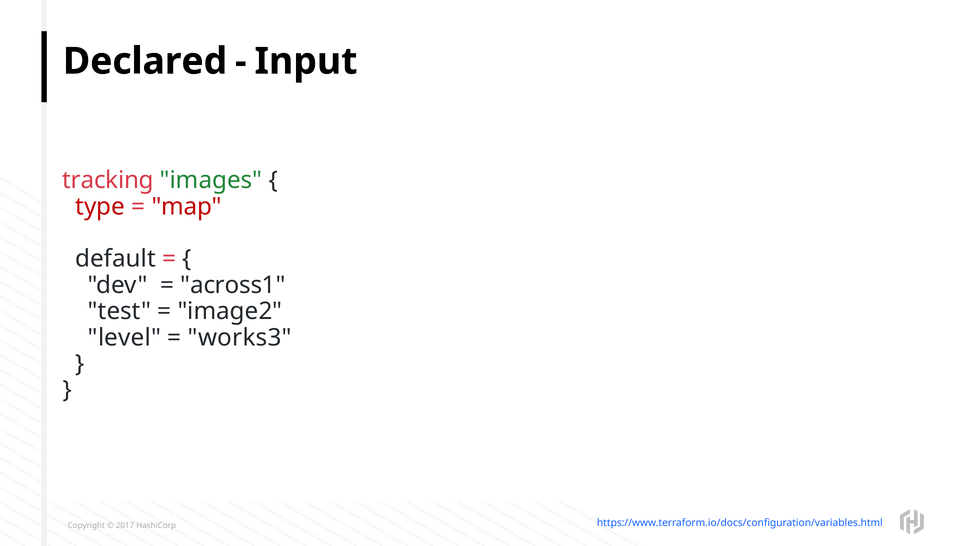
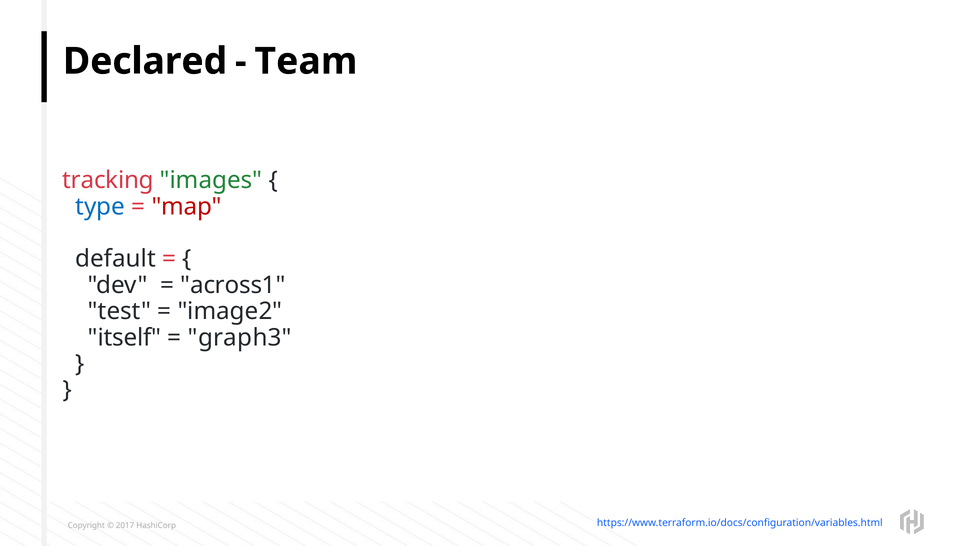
Input: Input -> Team (306, 61)
type colour: red -> blue (100, 207)
level: level -> itself (125, 338)
works3: works3 -> graph3 (240, 338)
